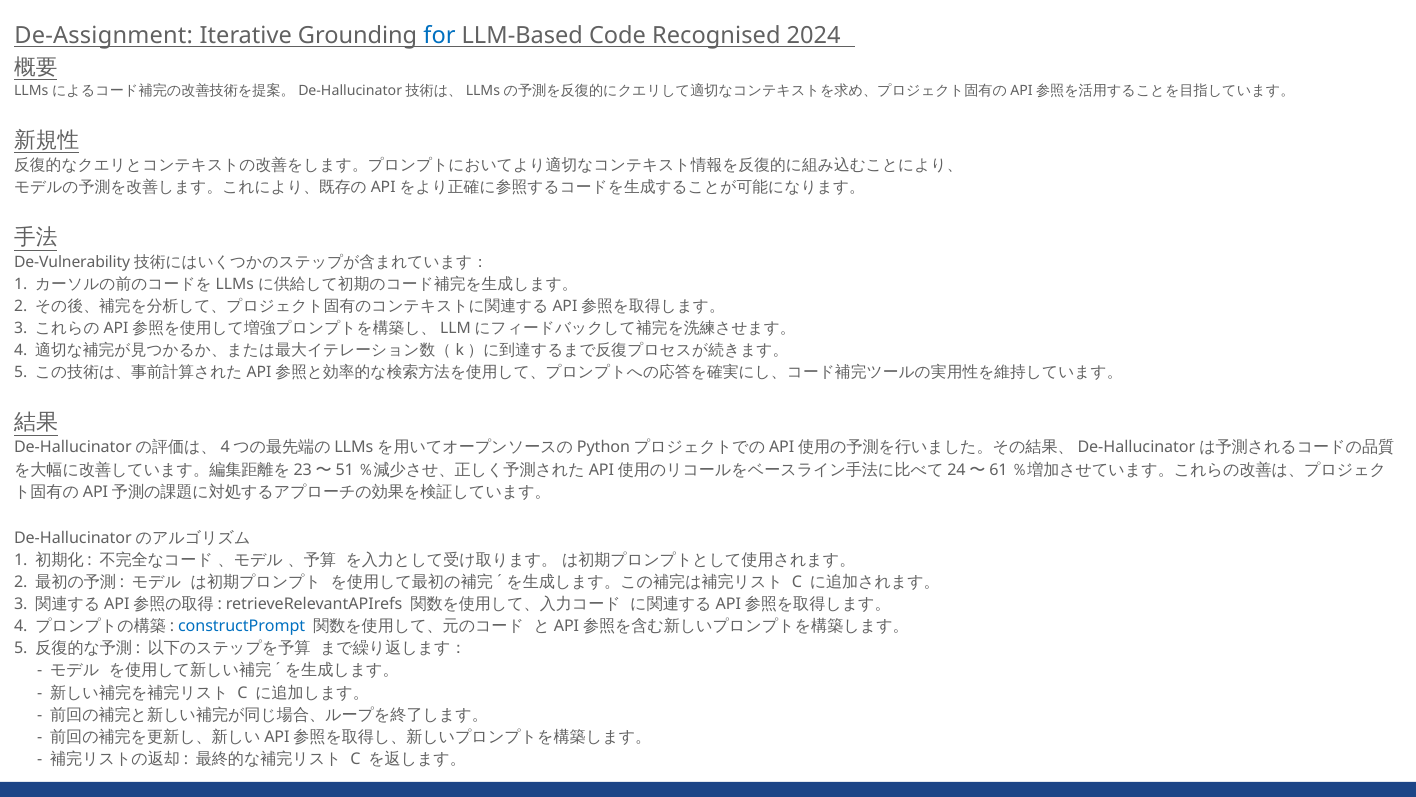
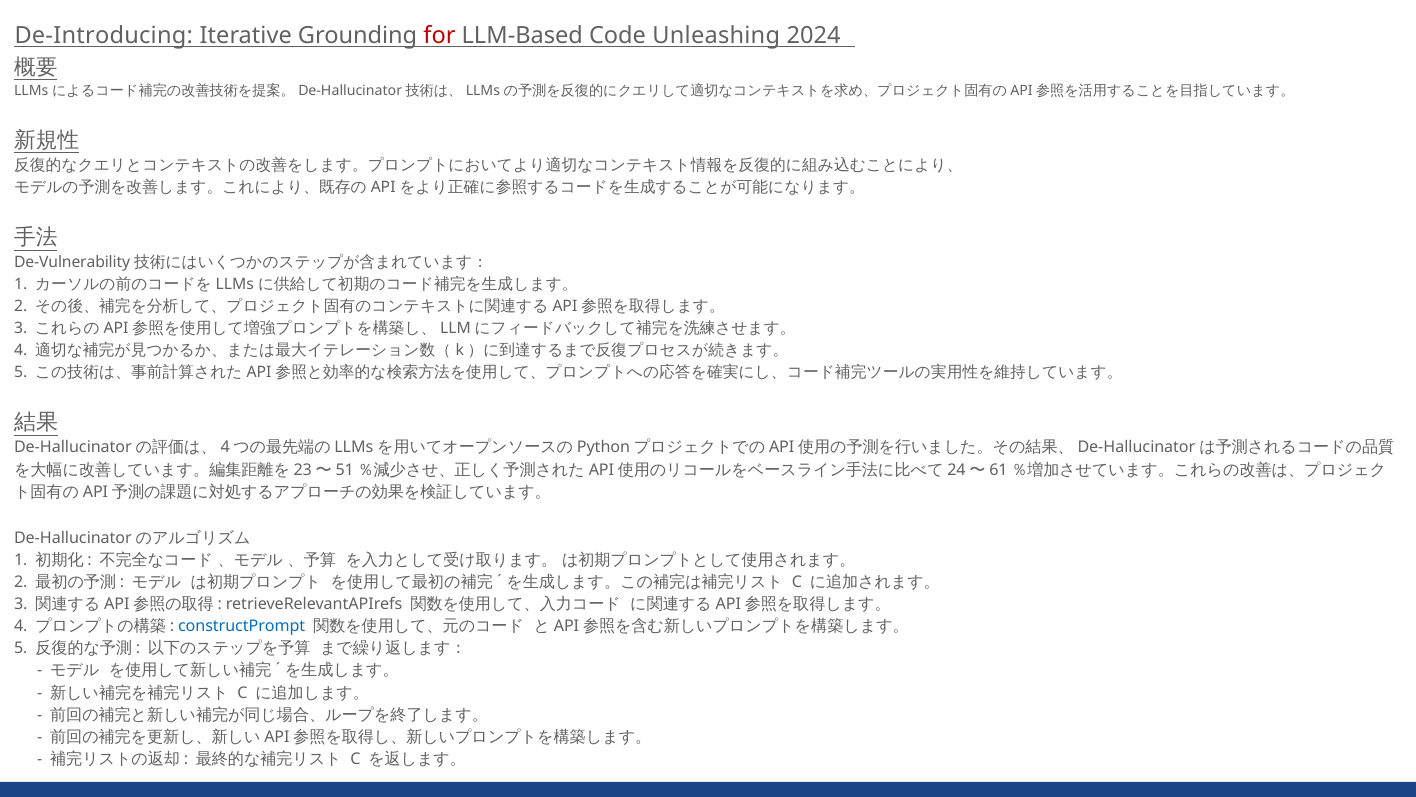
De-Assignment: De-Assignment -> De-Introducing (104, 36)
for colour: blue -> red (439, 36)
Recognised: Recognised -> Unleashing (716, 36)
